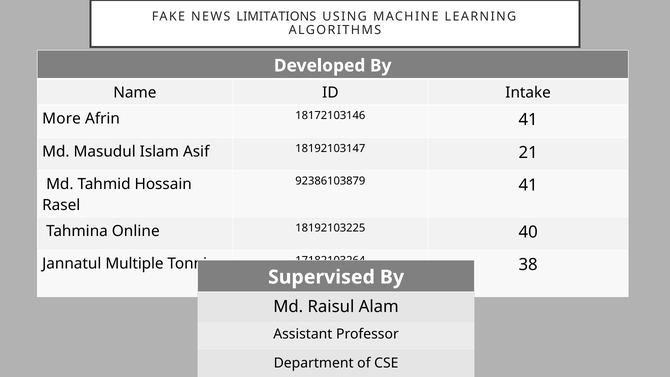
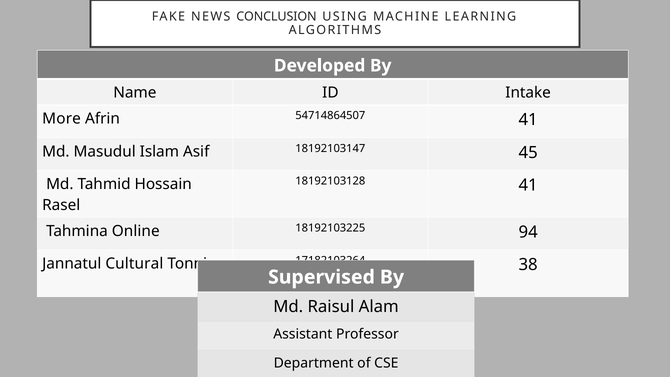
LIMITATIONS: LIMITATIONS -> CONCLUSION (276, 17)
18172103146: 18172103146 -> 54714864507 (330, 116)
21: 21 -> 45 (528, 152)
92386103879: 92386103879 -> 18192103128 (330, 181)
40: 40 -> 94 (528, 232)
Multiple: Multiple -> Cultural (134, 264)
